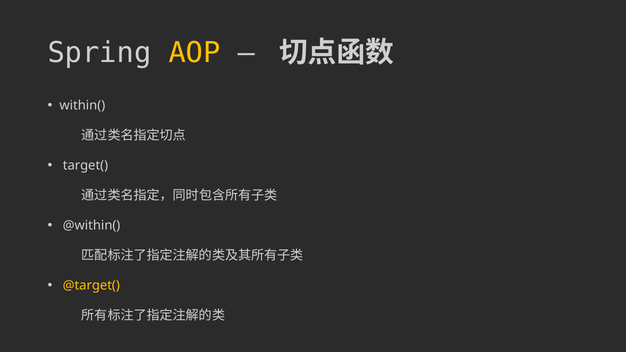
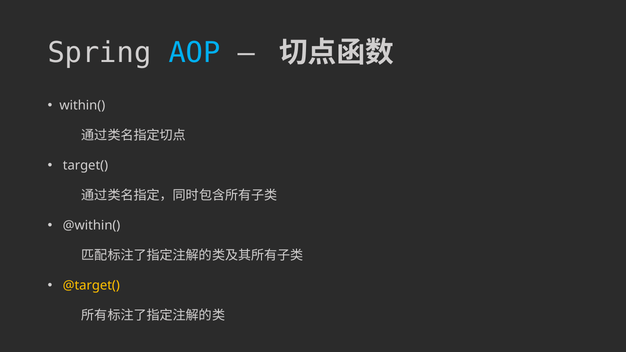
AOP colour: yellow -> light blue (194, 53)
